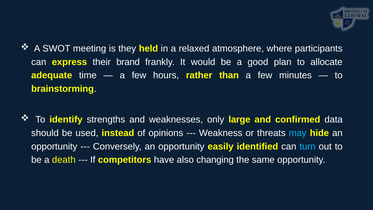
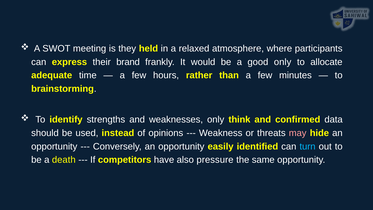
good plan: plan -> only (283, 62)
large: large -> think (239, 119)
may colour: light blue -> pink (298, 133)
changing: changing -> pressure (215, 160)
